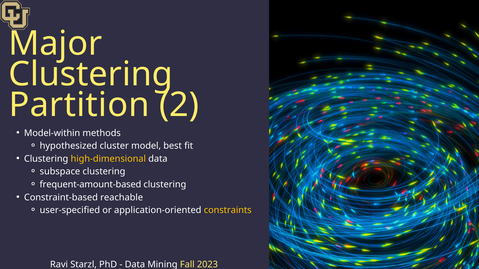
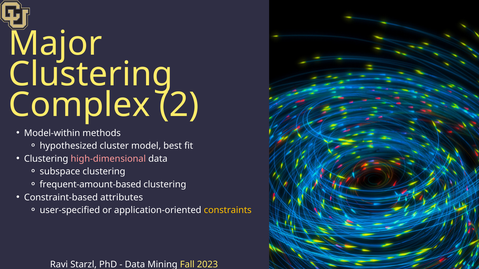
Partition: Partition -> Complex (79, 105)
high-dimensional colour: yellow -> pink (108, 159)
reachable: reachable -> attributes (122, 198)
